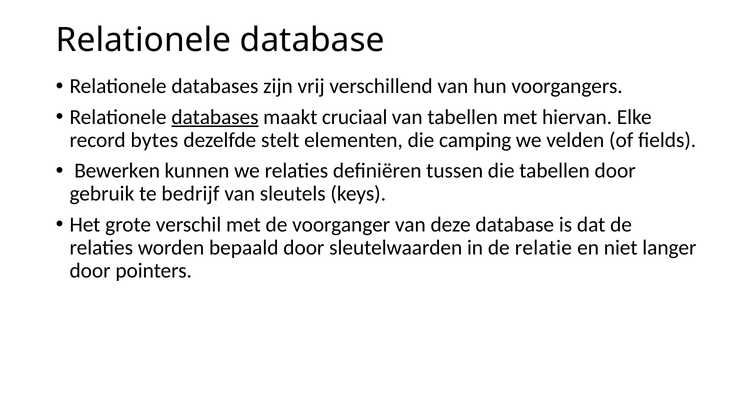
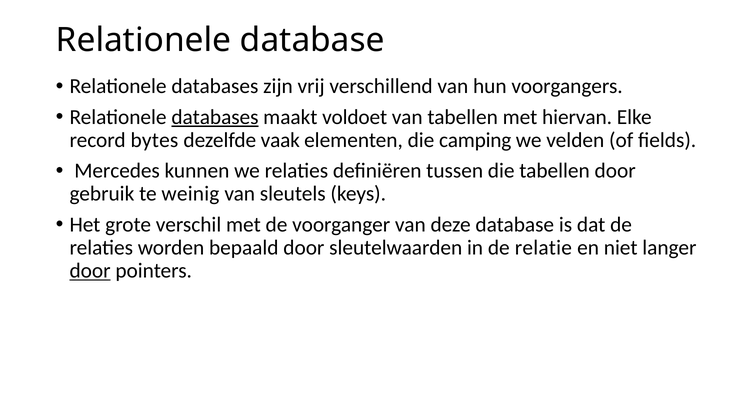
cruciaal: cruciaal -> voldoet (355, 117)
stelt: stelt -> vaak (280, 140)
Bewerken: Bewerken -> Mercedes (117, 171)
bedrijf: bedrijf -> weinig (190, 194)
door underline: none -> present (90, 271)
